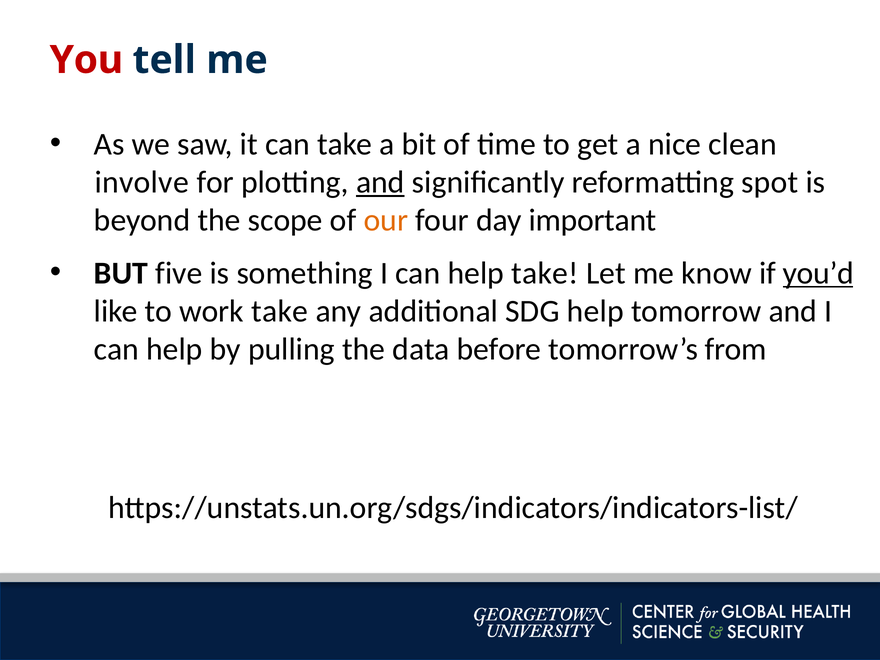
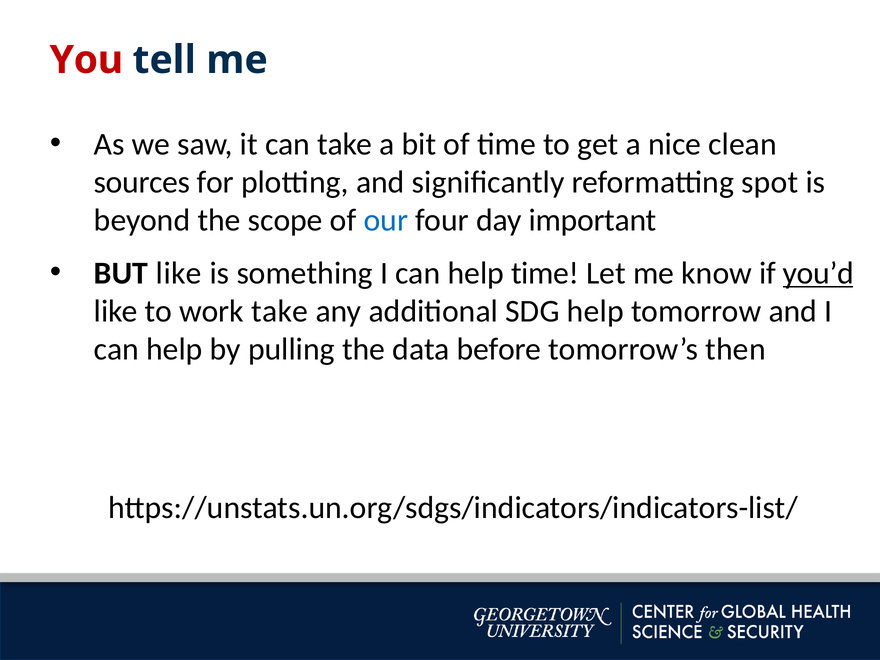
involve: involve -> sources (142, 182)
and underline: present -> none (380, 182)
our colour: orange -> blue (386, 220)
BUT five: five -> like (179, 273)
help take: take -> time (545, 273)
from: from -> then (735, 349)
